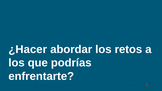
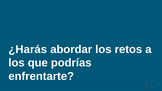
¿Hacer: ¿Hacer -> ¿Harás (28, 49)
